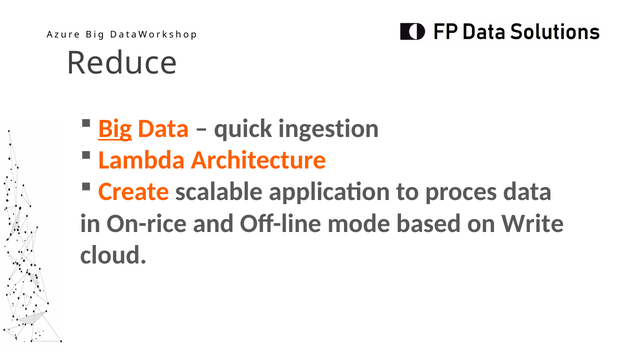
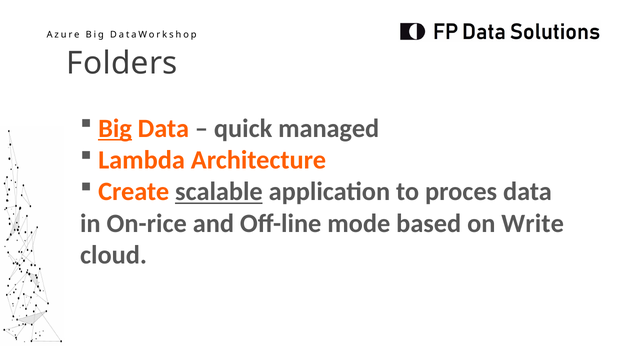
Reduce: Reduce -> Folders (122, 63)
ingestion: ingestion -> managed (329, 129)
scalable underline: none -> present (219, 192)
